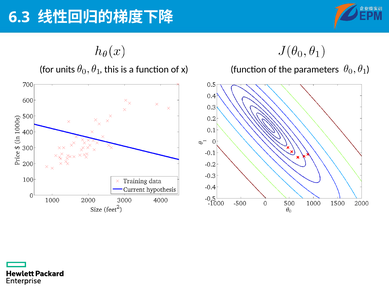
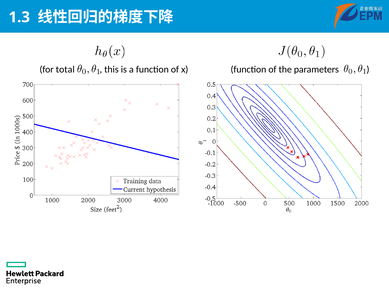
6.3: 6.3 -> 1.3 (19, 17)
units: units -> total (65, 70)
